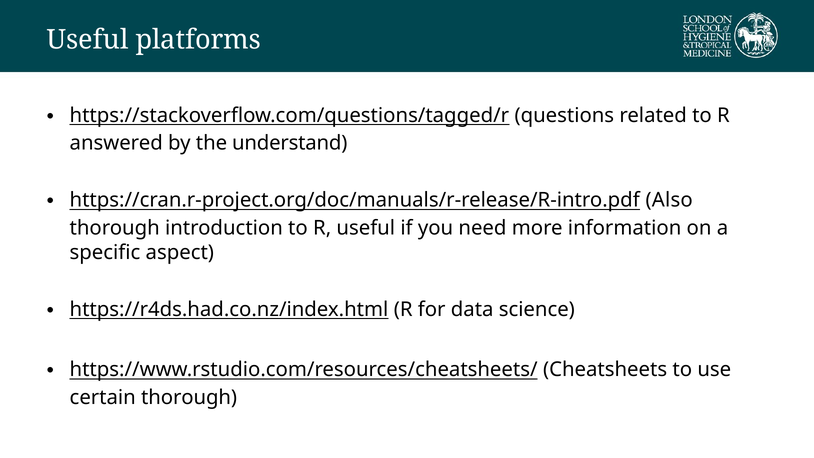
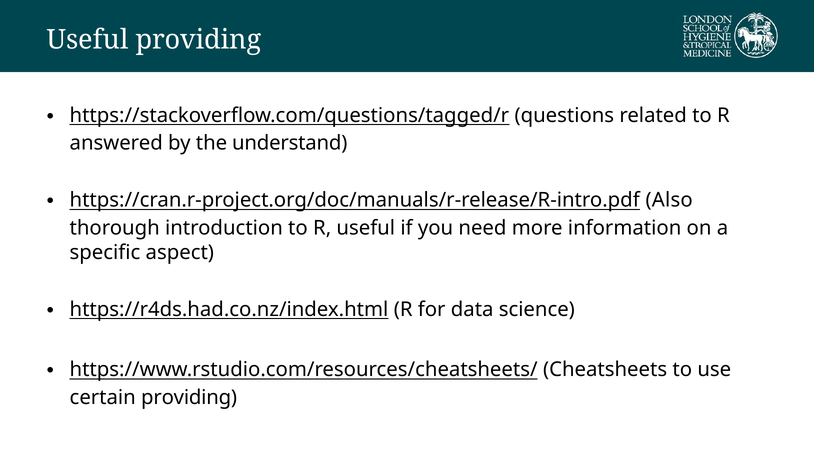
Useful platforms: platforms -> providing (198, 40)
certain thorough: thorough -> providing (189, 397)
